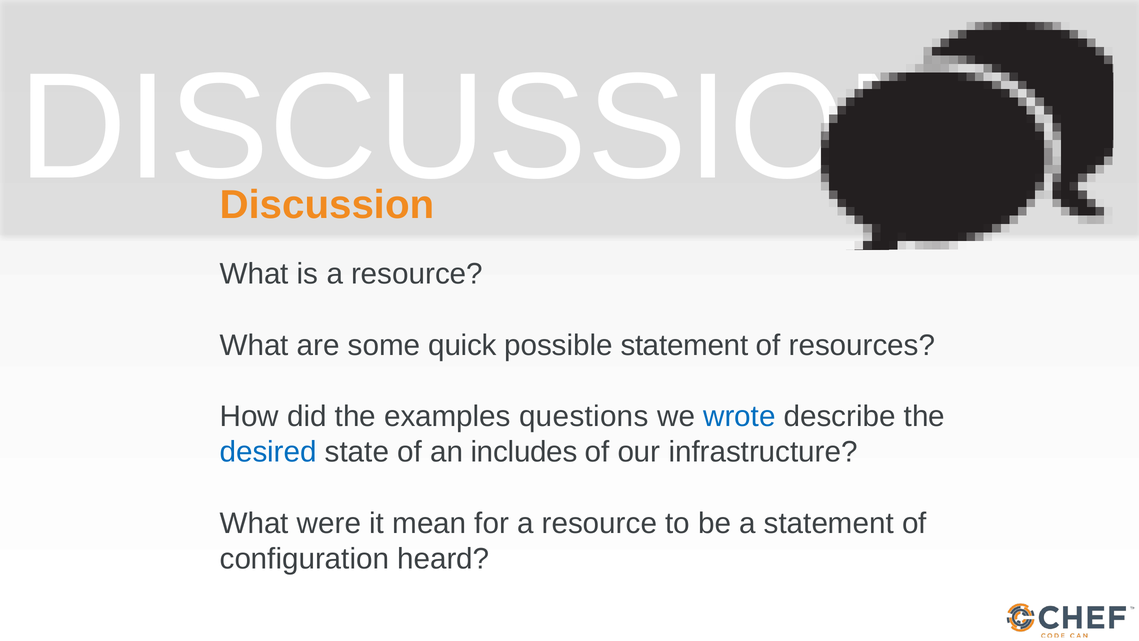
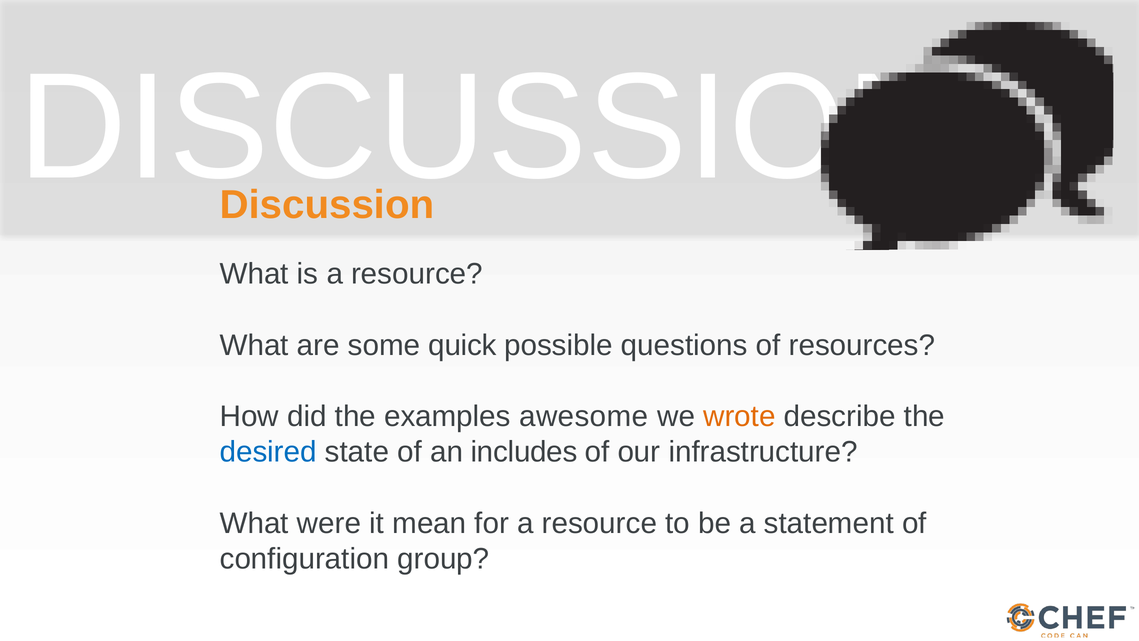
possible statement: statement -> questions (684, 345)
questions: questions -> awesome (584, 416)
wrote colour: blue -> orange (739, 416)
heard: heard -> group (443, 559)
